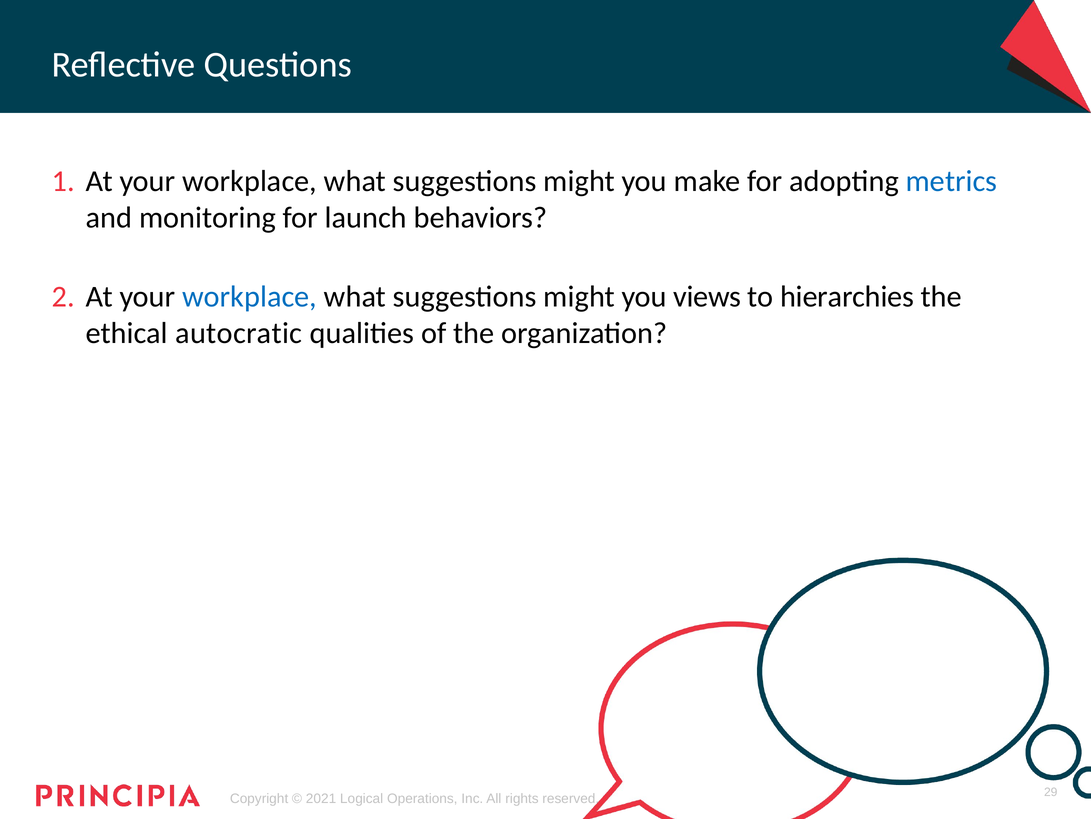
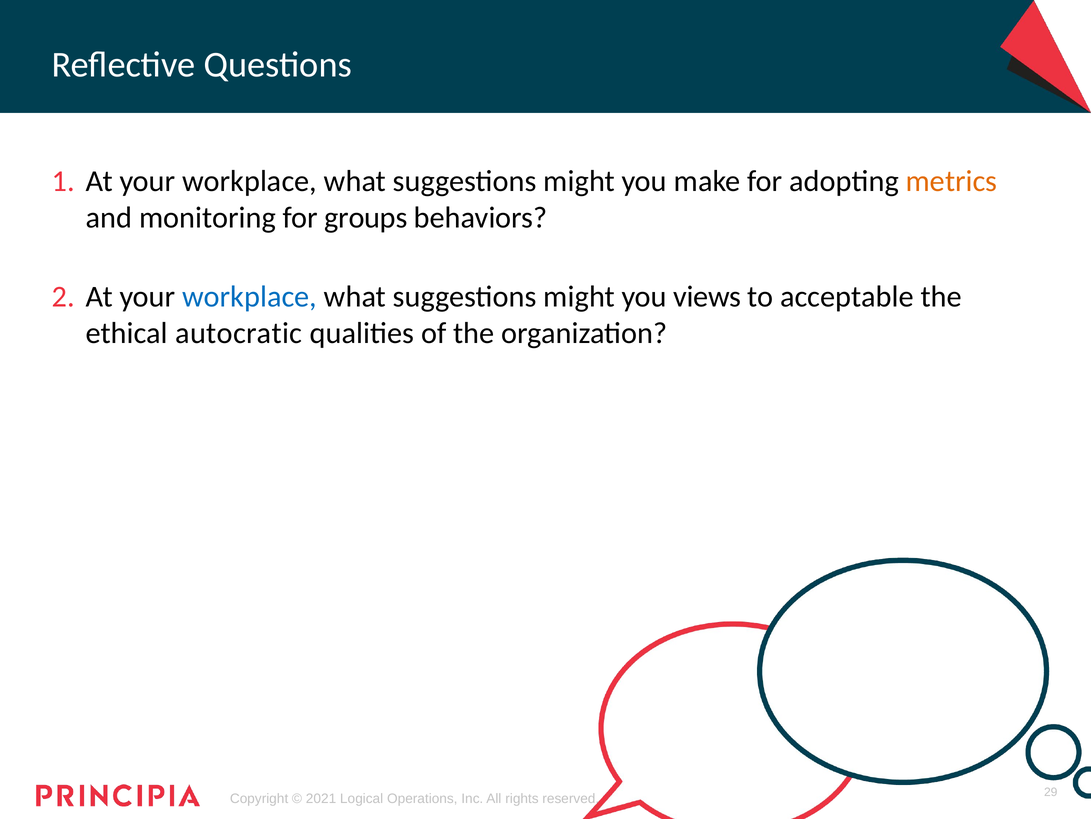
metrics colour: blue -> orange (952, 181)
launch: launch -> groups (366, 218)
hierarchies: hierarchies -> acceptable (847, 296)
